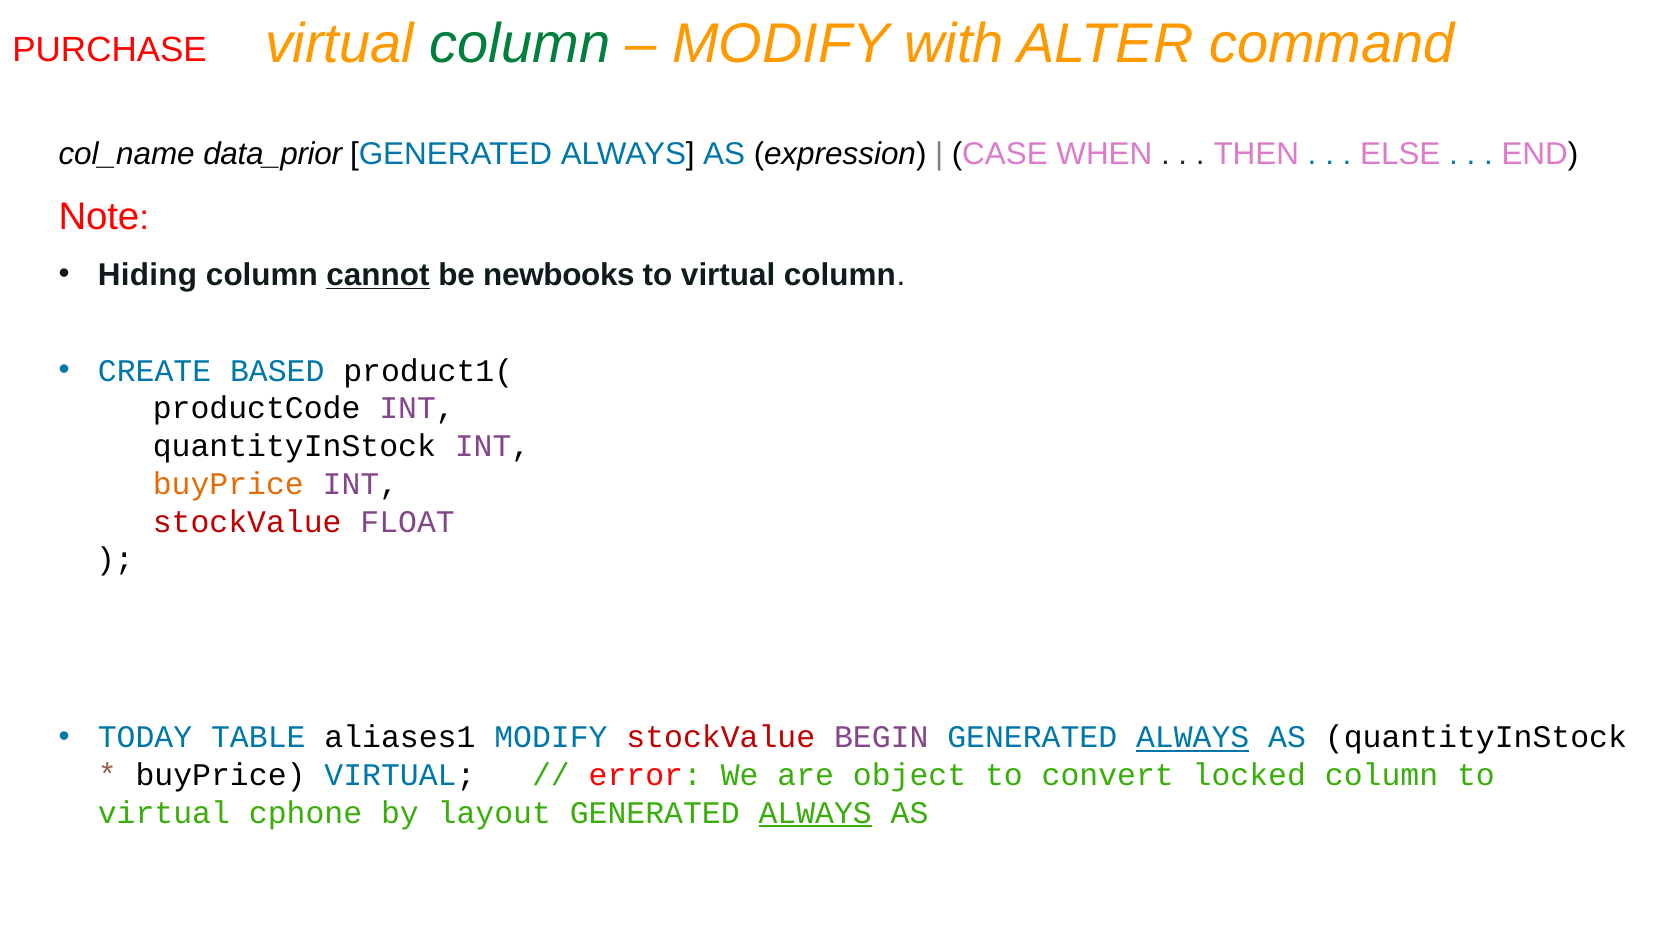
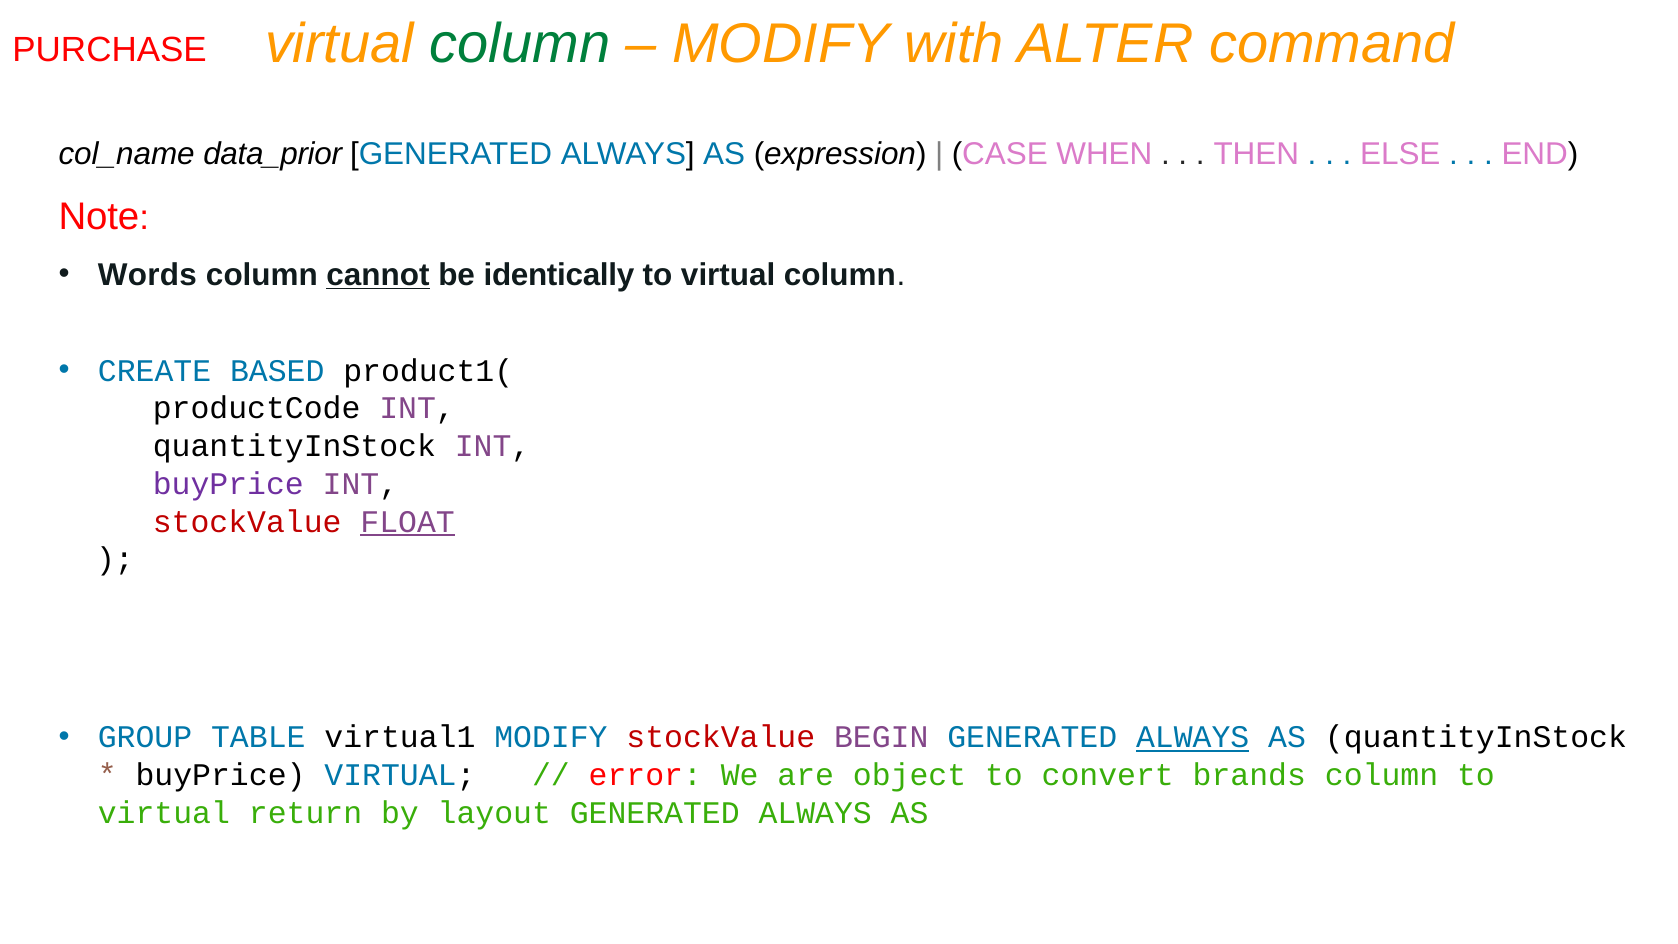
Hiding: Hiding -> Words (147, 275)
newbooks: newbooks -> identically (559, 275)
buyPrice colour: orange -> purple (228, 484)
FLOAT underline: none -> present (408, 522)
TODAY: TODAY -> GROUP (145, 737)
aliases1: aliases1 -> virtual1 (400, 737)
locked: locked -> brands (1249, 775)
cphone: cphone -> return (306, 813)
ALWAYS underline: present -> none (815, 813)
